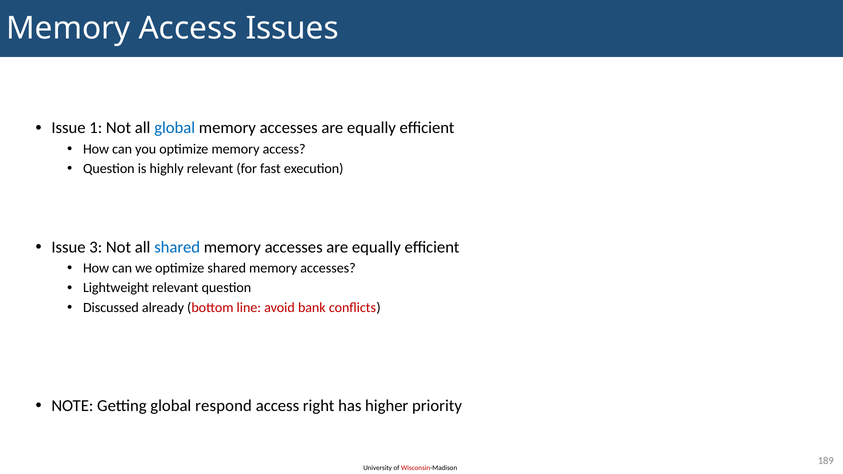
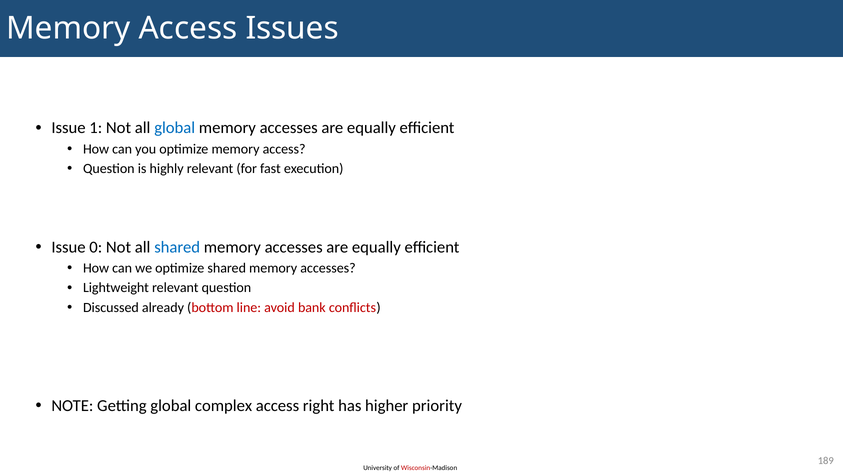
3: 3 -> 0 (96, 247)
respond: respond -> complex (224, 406)
